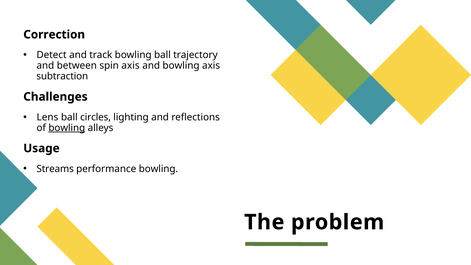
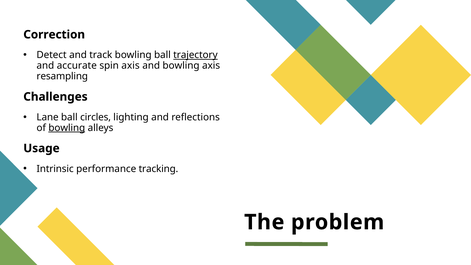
trajectory underline: none -> present (195, 55)
between: between -> accurate (77, 66)
subtraction: subtraction -> resampling (62, 76)
Lens: Lens -> Lane (48, 117)
Streams: Streams -> Intrinsic (55, 169)
performance bowling: bowling -> tracking (158, 169)
